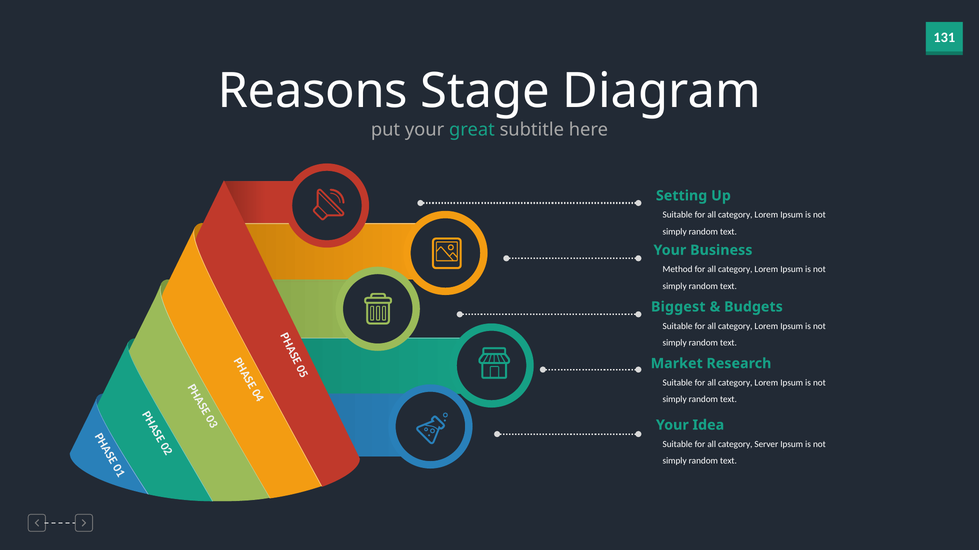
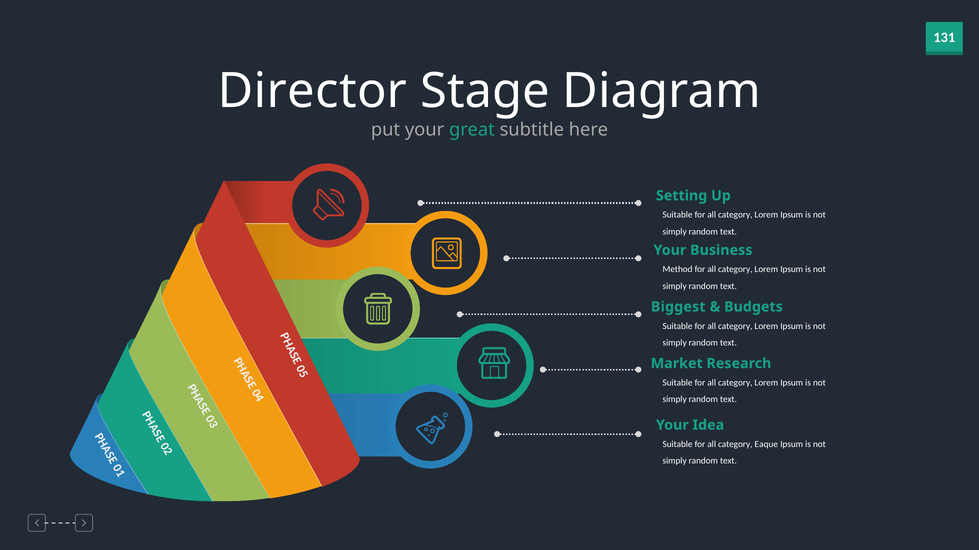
Reasons: Reasons -> Director (312, 91)
Server: Server -> Eaque (766, 445)
